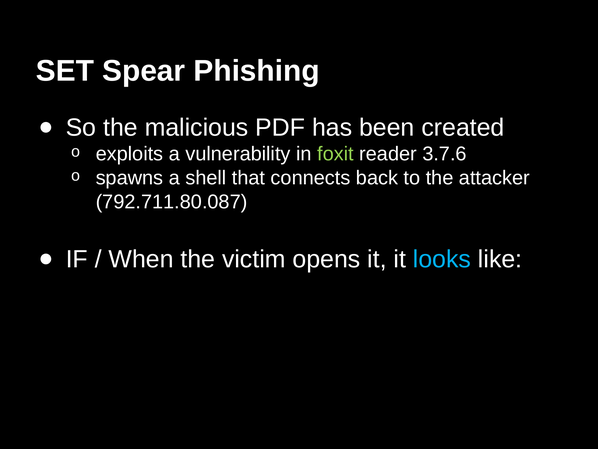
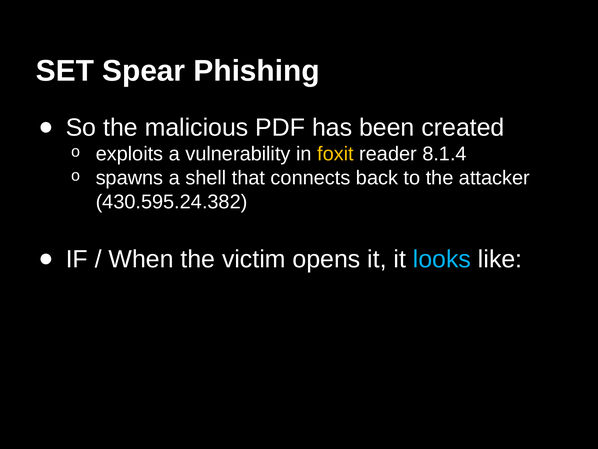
foxit colour: light green -> yellow (335, 154)
3.7.6: 3.7.6 -> 8.1.4 (445, 154)
792.711.80.087: 792.711.80.087 -> 430.595.24.382 (172, 202)
